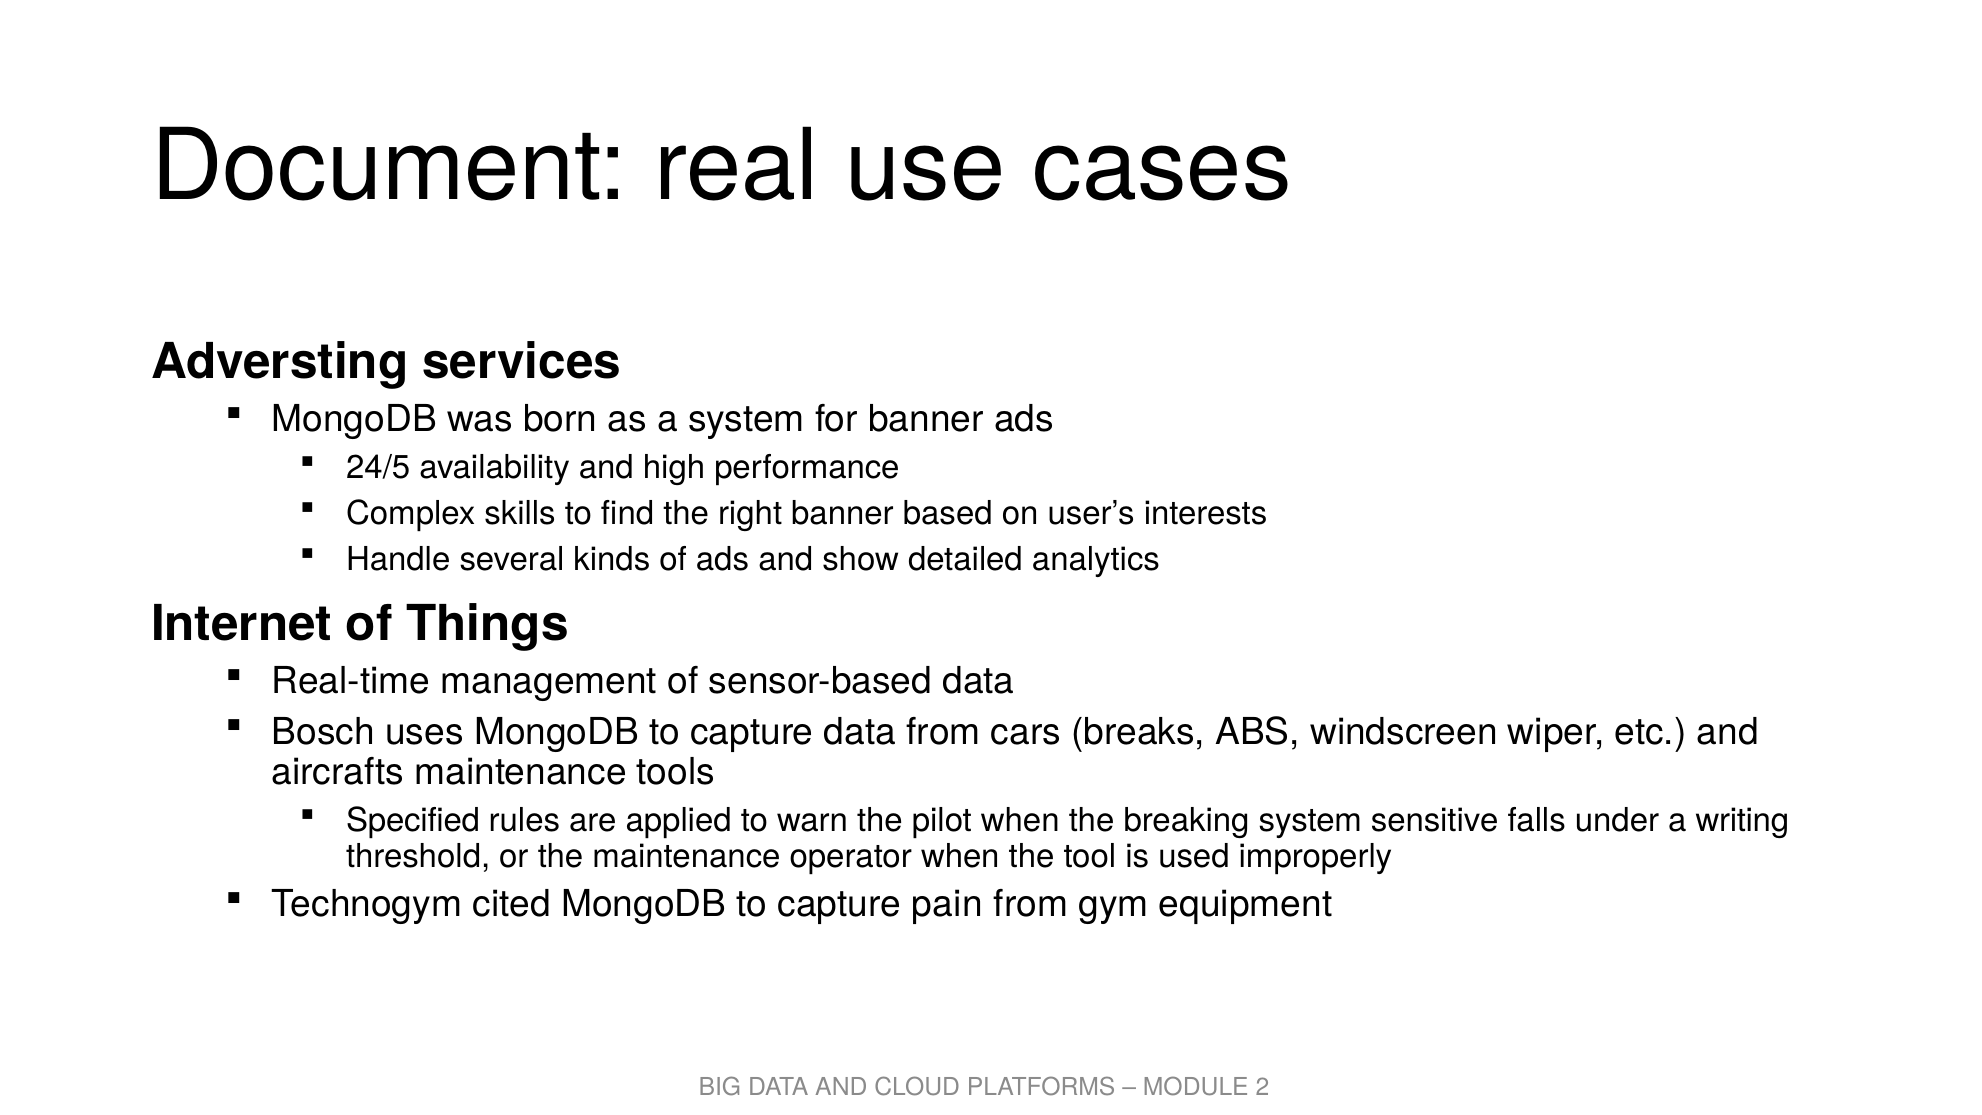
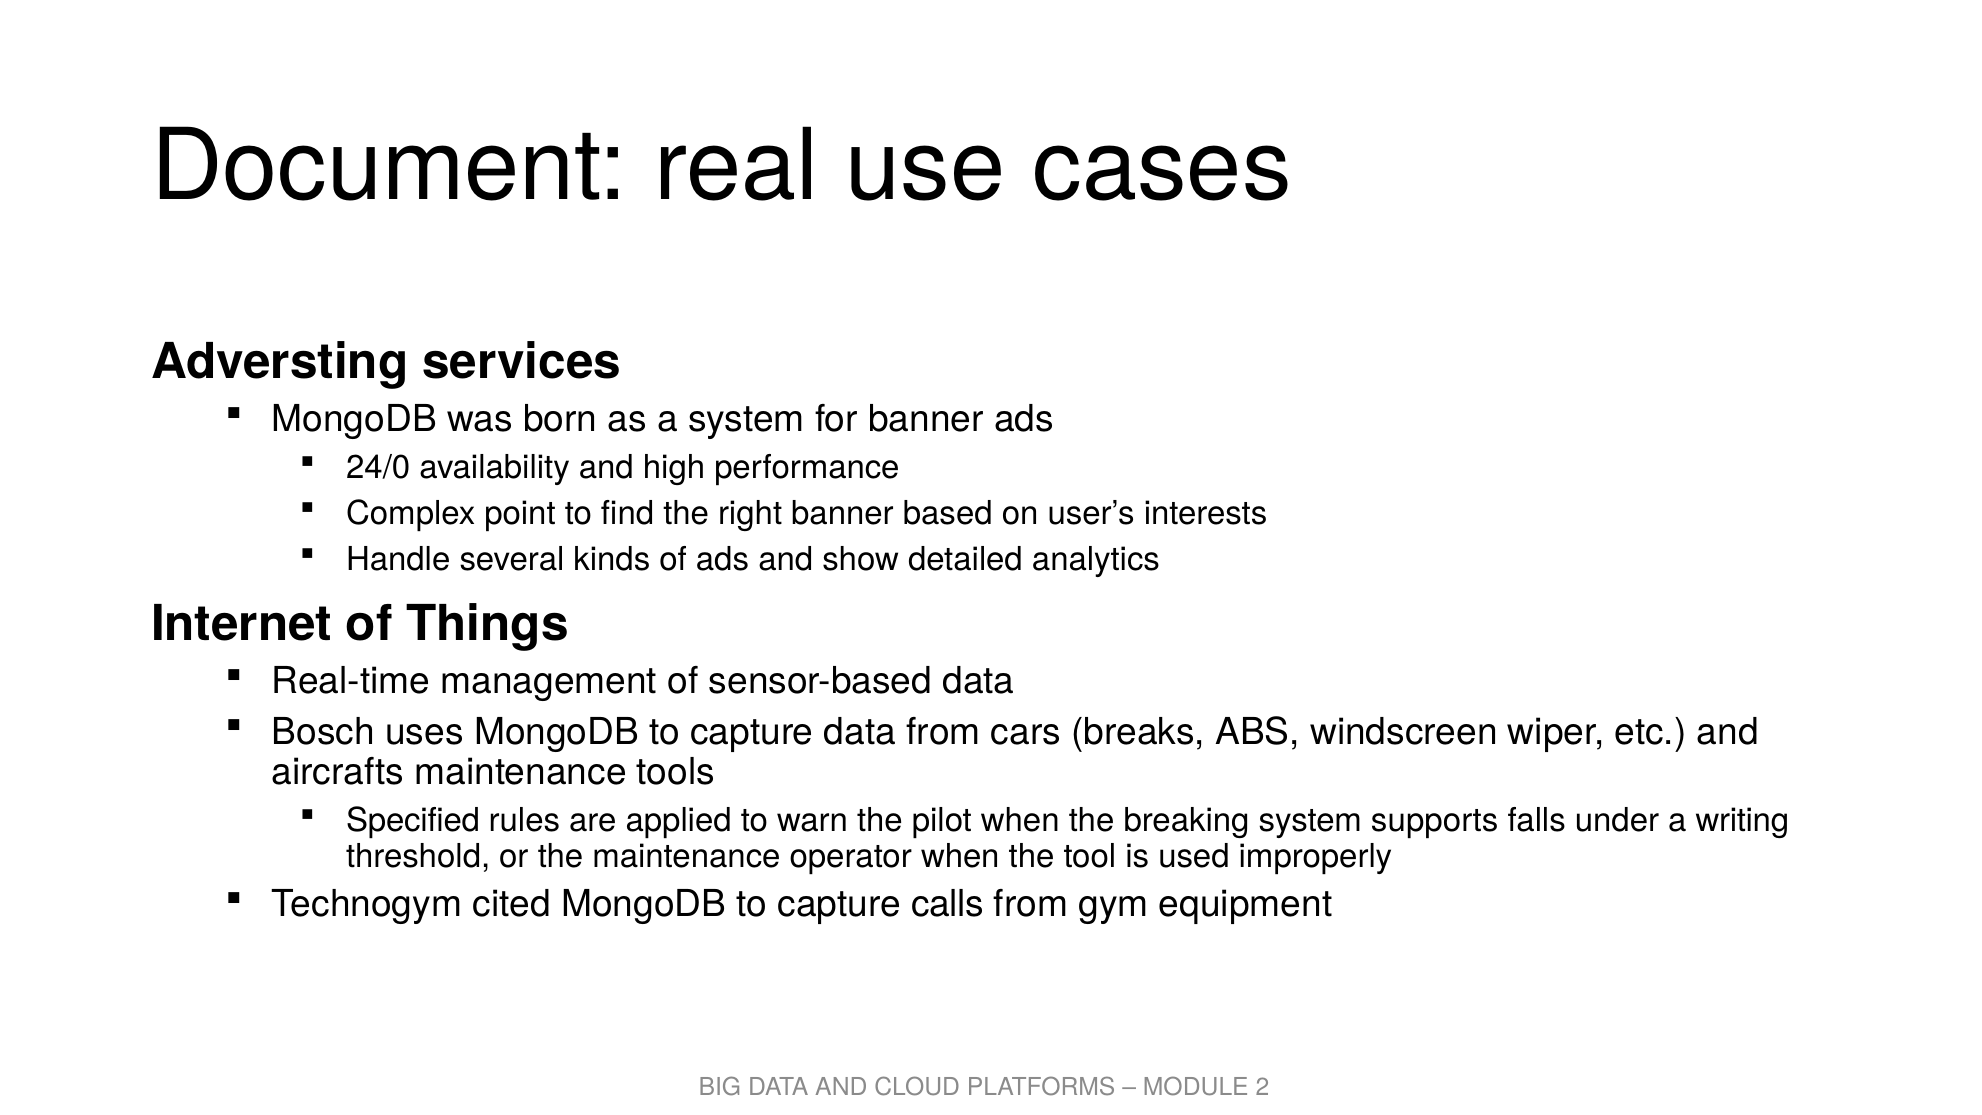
24/5: 24/5 -> 24/0 (378, 468)
skills: skills -> point (520, 513)
sensitive: sensitive -> supports (1435, 820)
pain: pain -> calls (948, 904)
